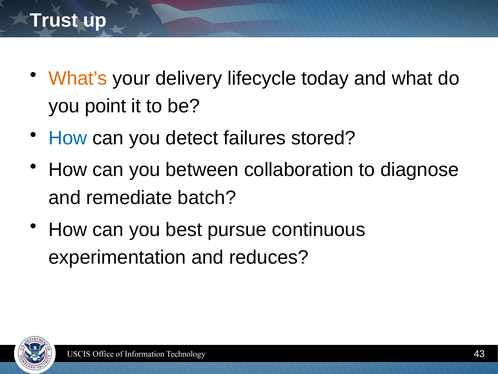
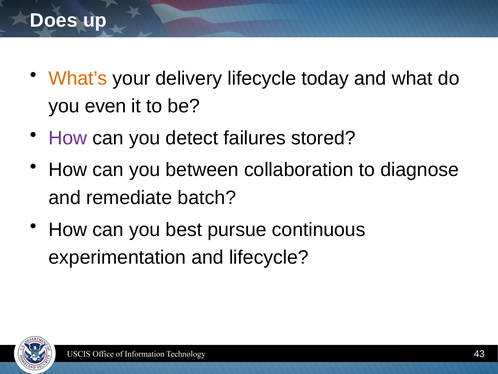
Trust: Trust -> Does (54, 20)
point: point -> even (106, 106)
How colour: blue -> purple (68, 138)
and reduces: reduces -> lifecycle (269, 257)
